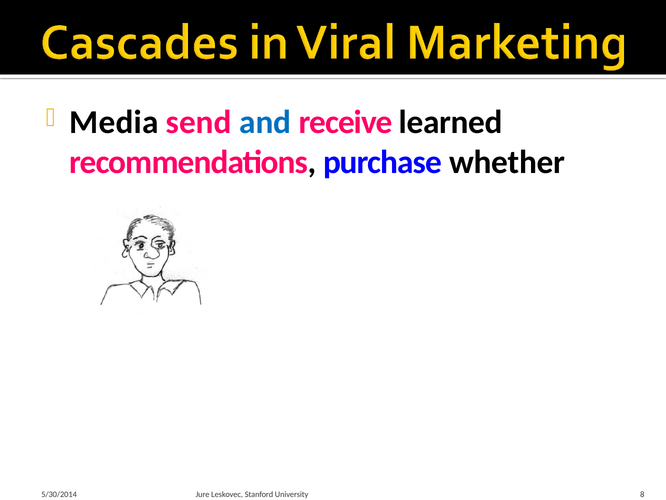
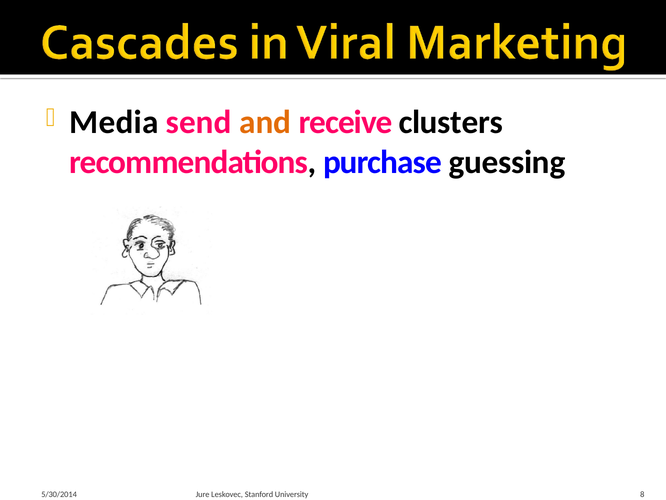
and colour: blue -> orange (265, 122)
learned: learned -> clusters (451, 122)
whether: whether -> guessing (507, 162)
